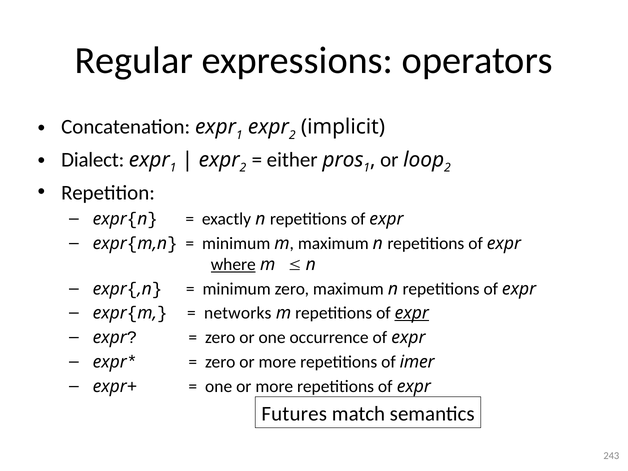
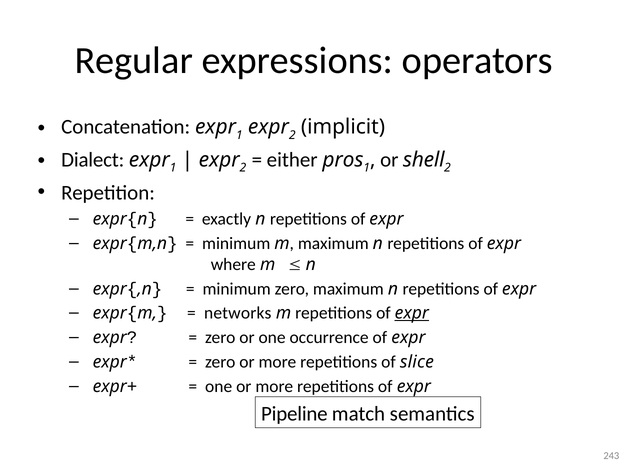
loop: loop -> shell (424, 160)
where underline: present -> none (233, 264)
imer: imer -> slice (417, 362)
Futures: Futures -> Pipeline (294, 414)
